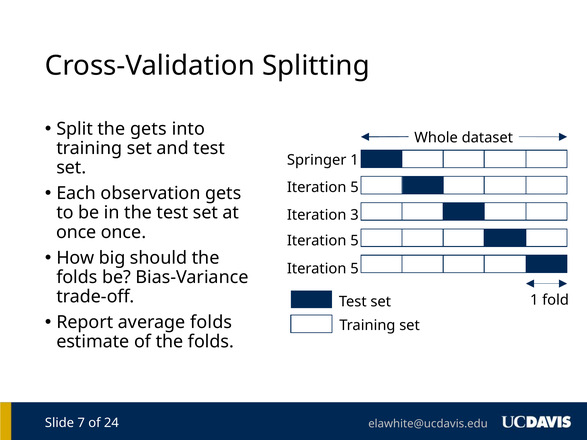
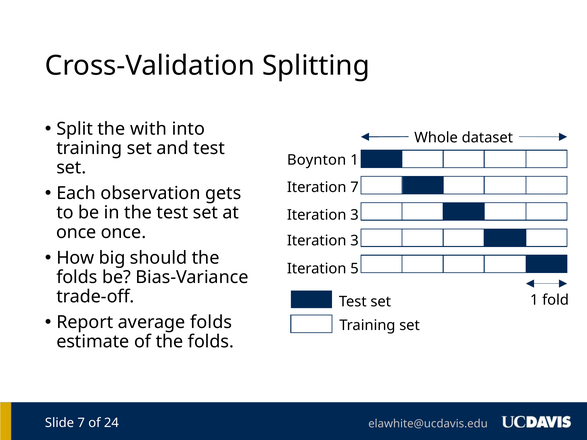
the gets: gets -> with (148, 129)
Springer: Springer -> Boynton (317, 160)
5: 5 -> 7 (354, 188)
5: 5 -> 3 (354, 241)
